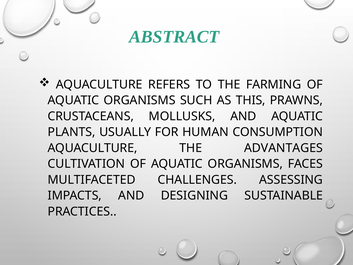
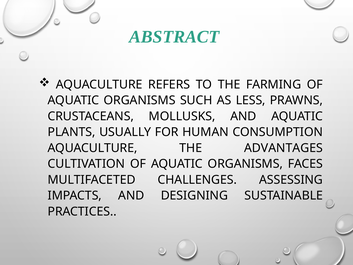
THIS: THIS -> LESS (251, 100)
